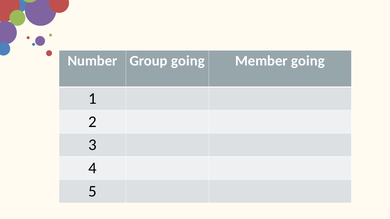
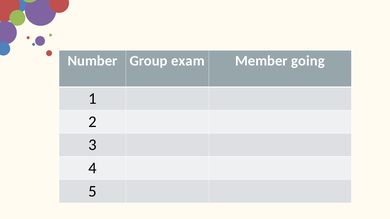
Group going: going -> exam (188, 61)
